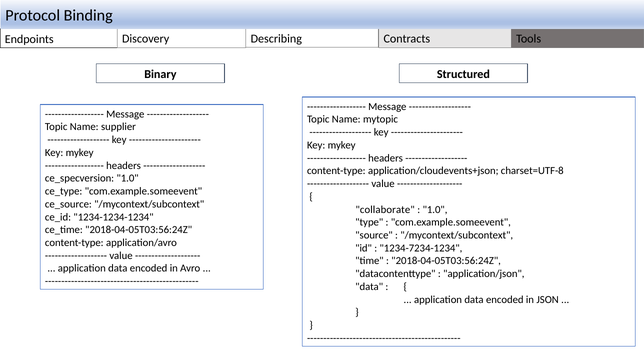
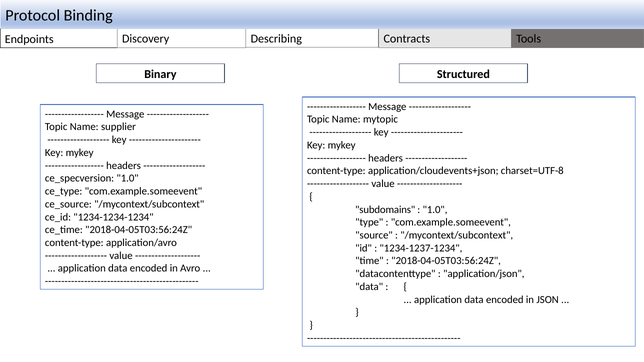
collaborate: collaborate -> subdomains (385, 210)
1234-7234-1234: 1234-7234-1234 -> 1234-1237-1234 (421, 248)
